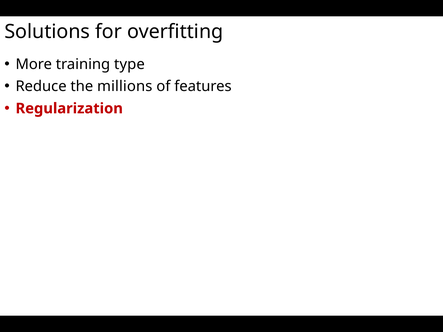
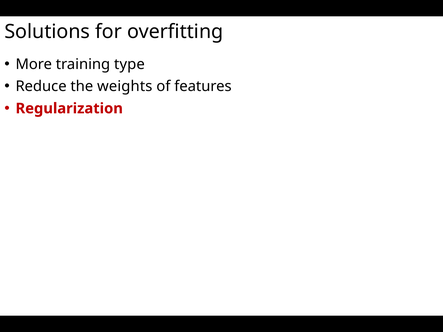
millions: millions -> weights (125, 86)
